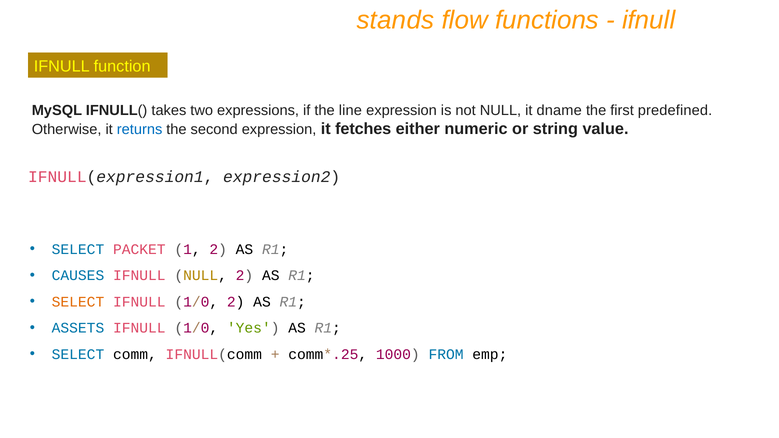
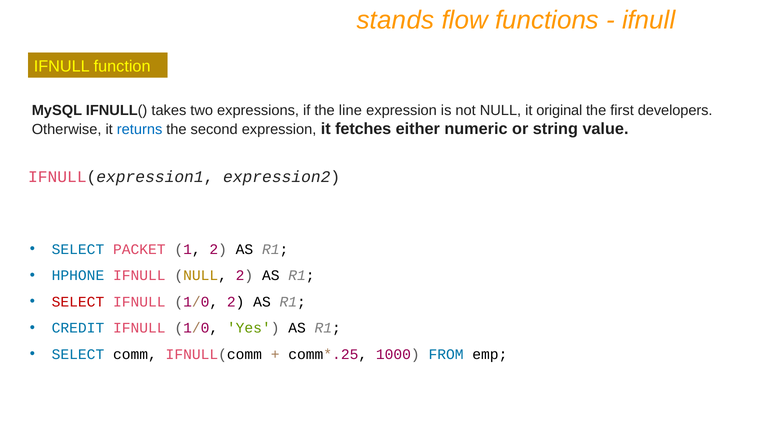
dname: dname -> original (559, 110)
predefined: predefined -> developers (675, 110)
CAUSES: CAUSES -> HPHONE (78, 276)
SELECT colour: orange -> red (78, 302)
ASSETS: ASSETS -> CREDIT (78, 328)
